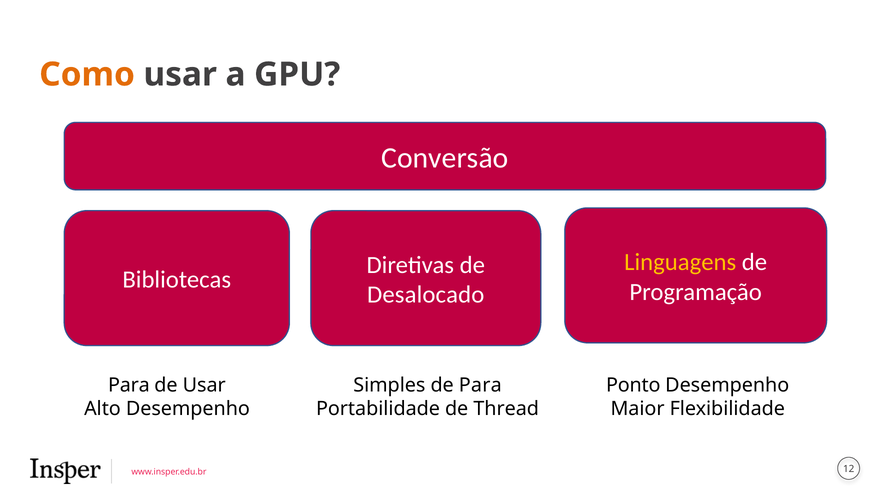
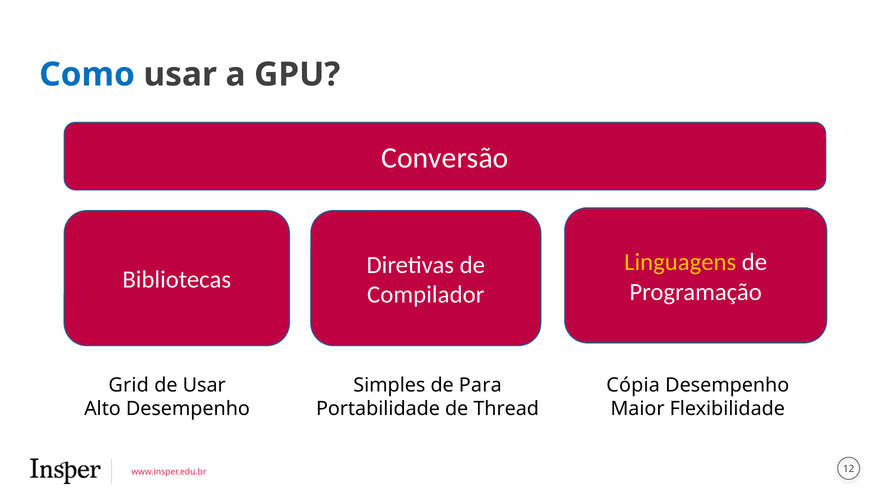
Como colour: orange -> blue (87, 75)
Desalocado: Desalocado -> Compilador (426, 295)
Para: Para -> Grid (129, 386)
Ponto: Ponto -> Cópia (633, 386)
